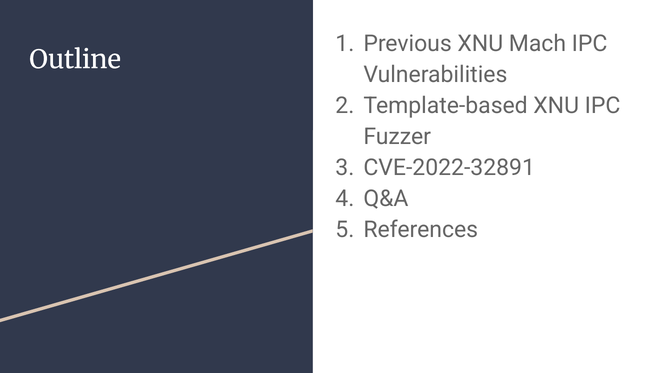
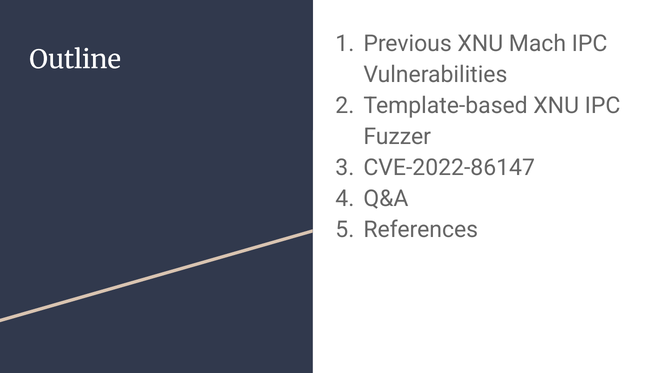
CVE-2022-32891: CVE-2022-32891 -> CVE-2022-86147 (449, 167)
